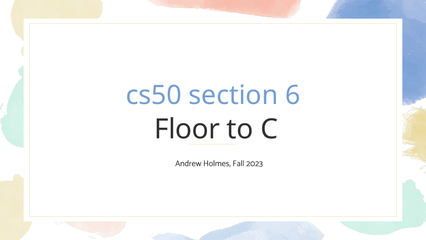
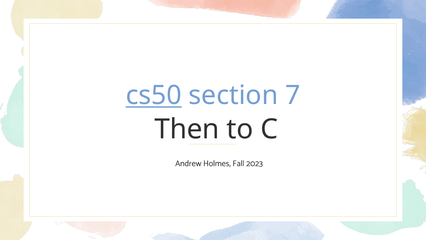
cs50 underline: none -> present (154, 95)
6: 6 -> 7 (293, 95)
Floor: Floor -> Then (187, 129)
